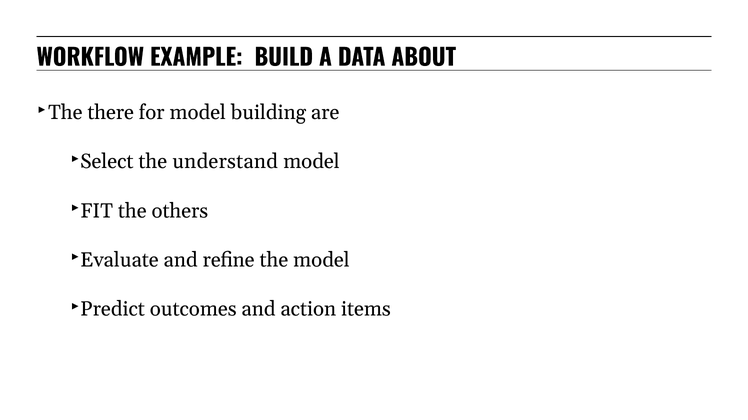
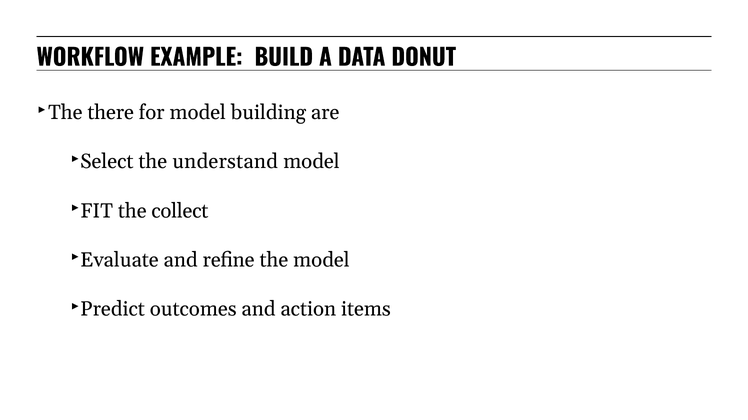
ABOUT: ABOUT -> DONUT (424, 58)
others: others -> collect (180, 211)
